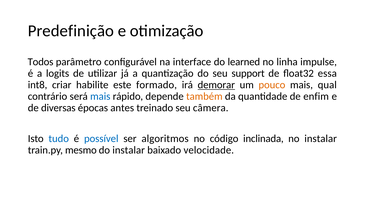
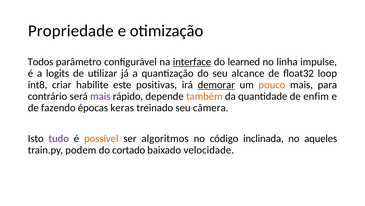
Predefinição: Predefinição -> Propriedade (71, 31)
interface underline: none -> present (192, 62)
support: support -> alcance (248, 73)
essa: essa -> loop (327, 73)
formado: formado -> positivas (157, 85)
qual: qual -> para (327, 85)
mais colour: blue -> purple (100, 96)
diversas: diversas -> fazendo (58, 108)
antes: antes -> keras (122, 108)
tudo colour: blue -> purple (59, 138)
possível colour: blue -> orange (101, 138)
no instalar: instalar -> aqueles (321, 138)
mesmo: mesmo -> podem (81, 150)
do instalar: instalar -> cortado (129, 150)
